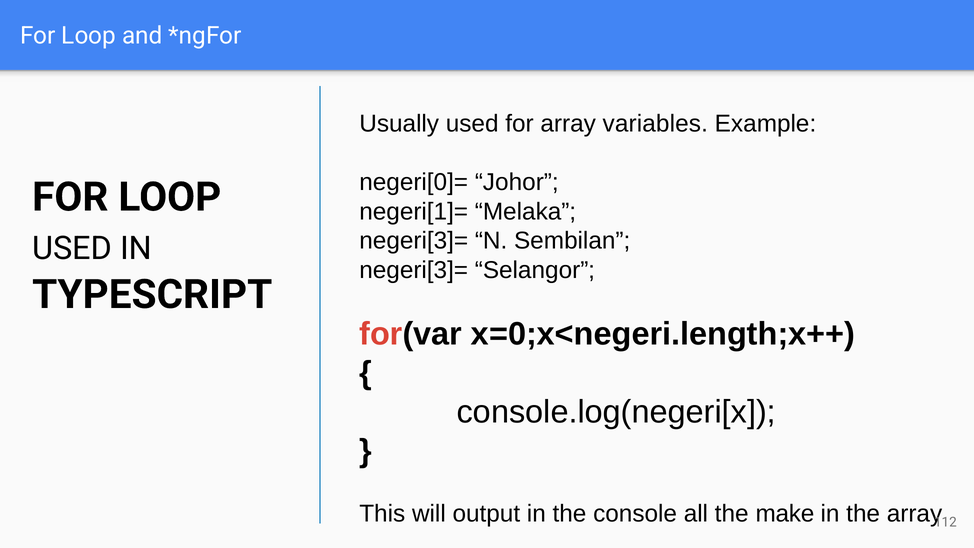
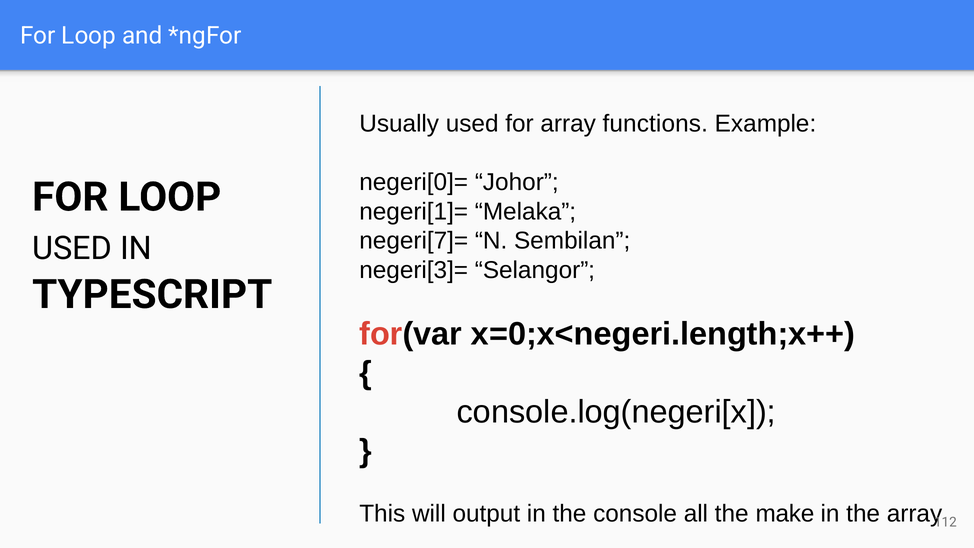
variables: variables -> functions (655, 124)
negeri[3]=: negeri[3]= -> negeri[7]= (414, 241)
